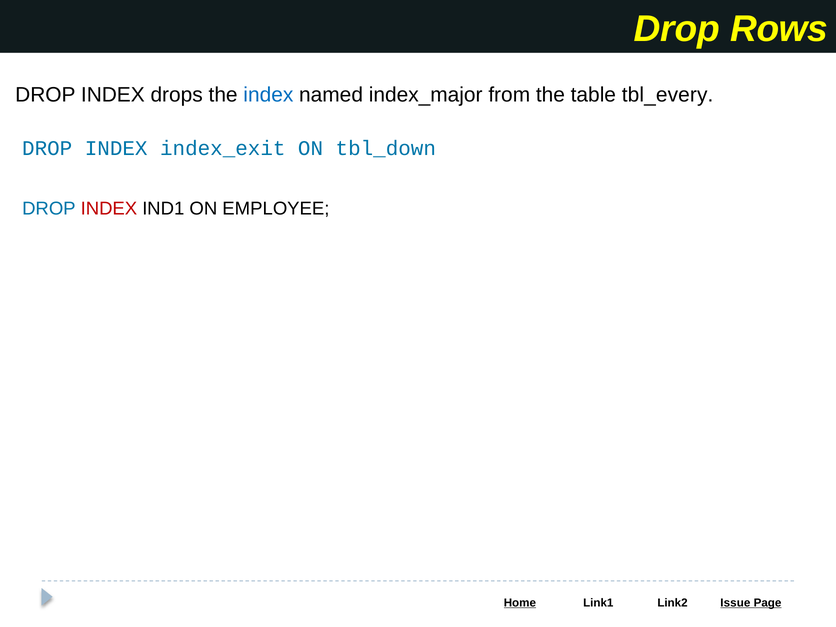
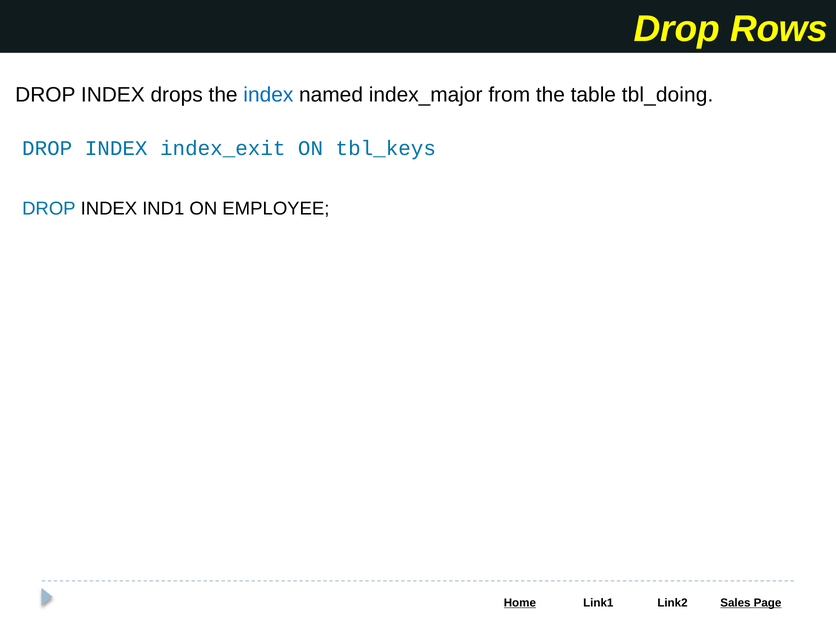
tbl_every: tbl_every -> tbl_doing (668, 95)
tbl_down: tbl_down -> tbl_keys (386, 148)
INDEX colour: red -> black (109, 209)
Issue: Issue -> Sales (735, 603)
